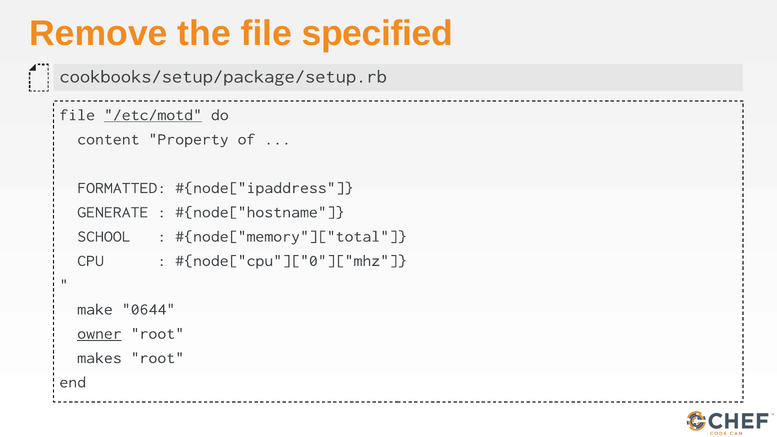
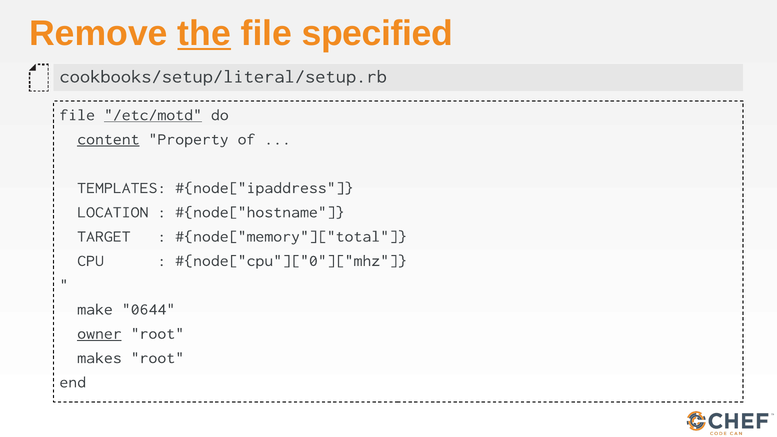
the underline: none -> present (204, 34)
cookbooks/setup/package/setup.rb: cookbooks/setup/package/setup.rb -> cookbooks/setup/literal/setup.rb (223, 76)
content underline: none -> present (108, 139)
FORMATTED: FORMATTED -> TEMPLATES (122, 188)
GENERATE: GENERATE -> LOCATION (113, 212)
SCHOOL: SCHOOL -> TARGET (104, 236)
